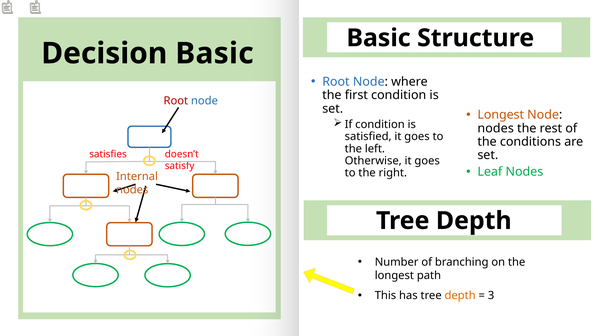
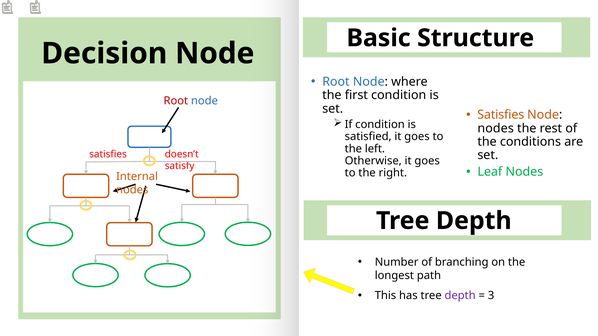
Decision Basic: Basic -> Node (215, 53)
Longest: Longest -> Satisfies (501, 115)
depth colour: orange -> purple (460, 296)
